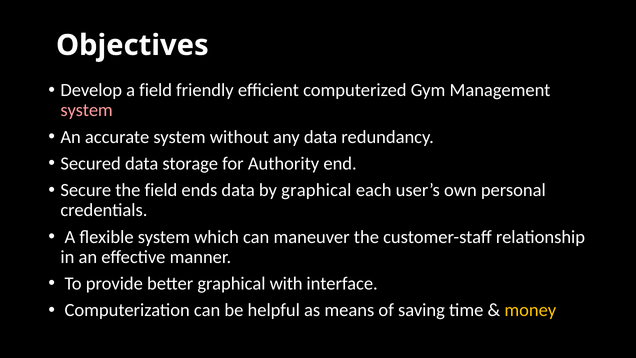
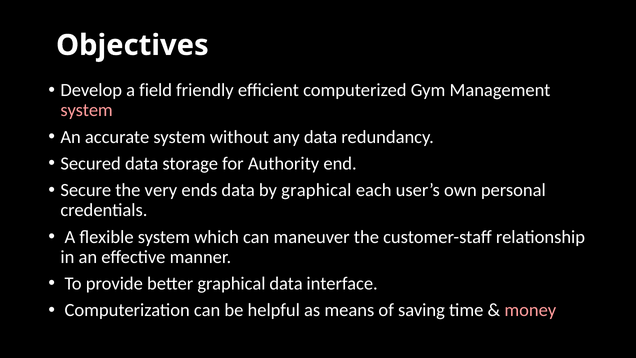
the field: field -> very (161, 190)
graphical with: with -> data (286, 283)
money colour: yellow -> pink (530, 310)
